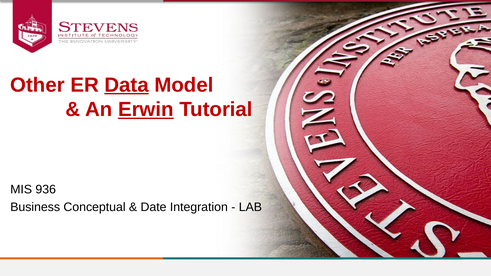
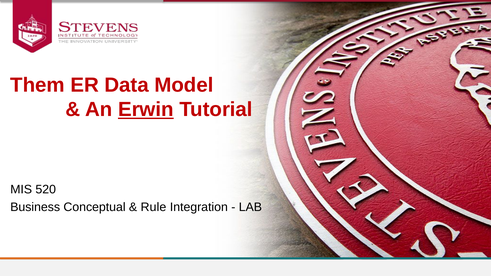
Other: Other -> Them (38, 85)
Data underline: present -> none (127, 85)
936: 936 -> 520 (46, 189)
Date: Date -> Rule (153, 207)
